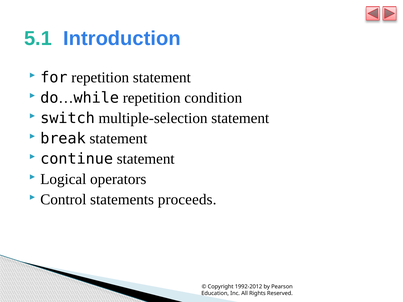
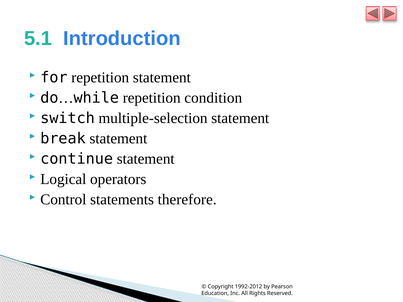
proceeds: proceeds -> therefore (187, 200)
